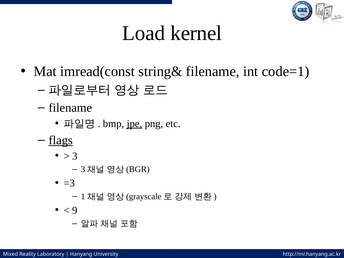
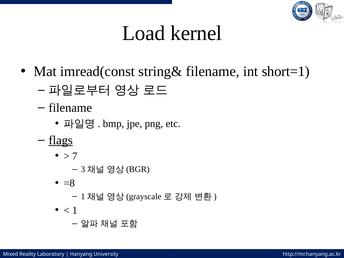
code=1: code=1 -> short=1 (286, 72)
jpe underline: present -> none (134, 124)
3: 3 -> 7 (75, 156)
=3: =3 -> =8 (69, 183)
9: 9 -> 1 (75, 210)
